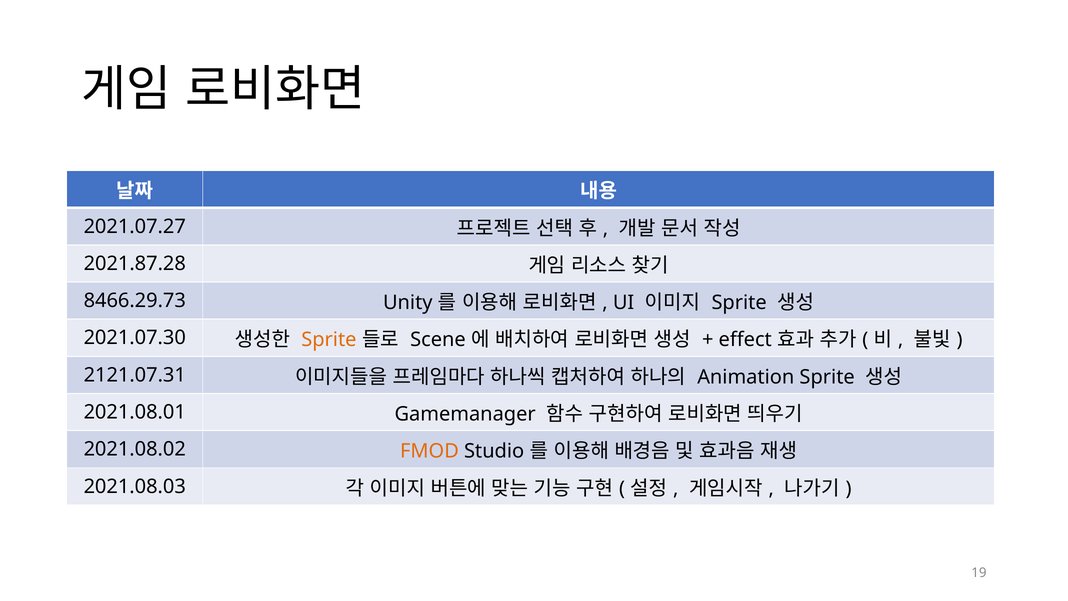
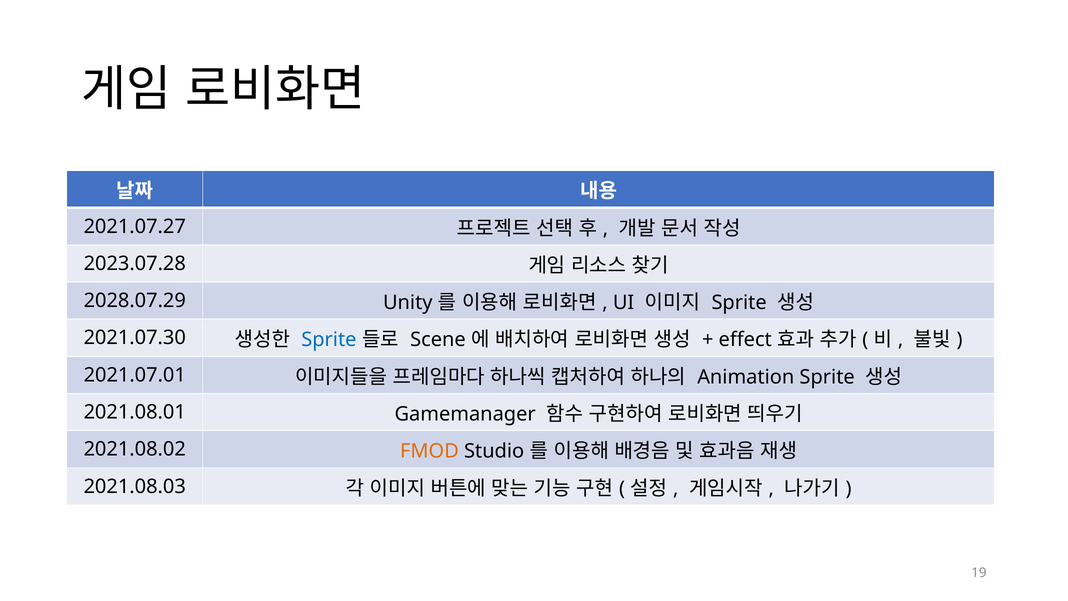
2021.87.28: 2021.87.28 -> 2023.07.28 (135, 264)
8466.29.73: 8466.29.73 -> 2028.07.29 (135, 301)
Sprite colour: orange -> blue (329, 340)
2121.07.31: 2121.07.31 -> 2021.07.01 (135, 375)
